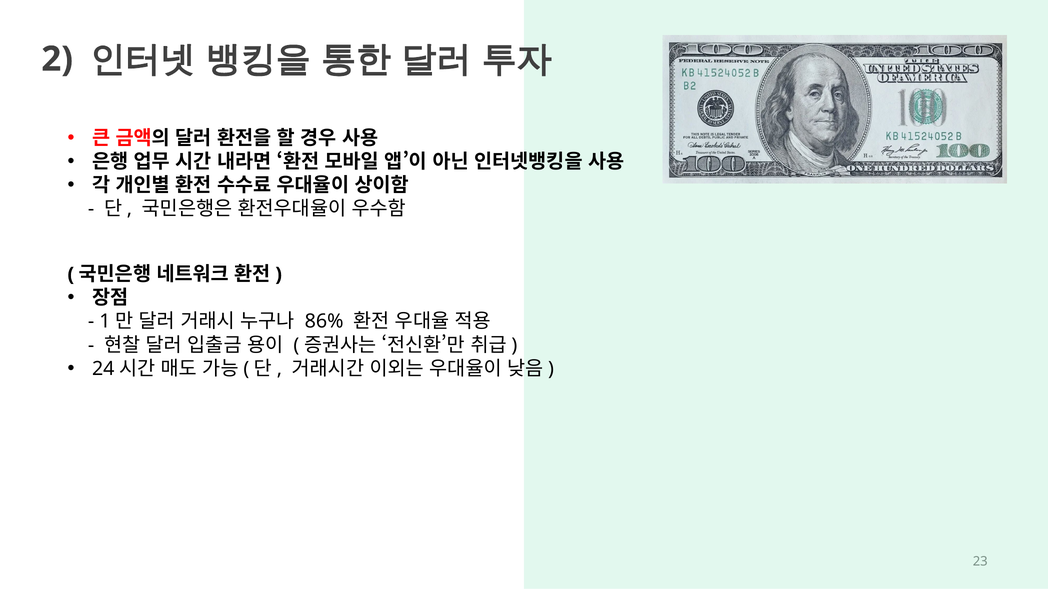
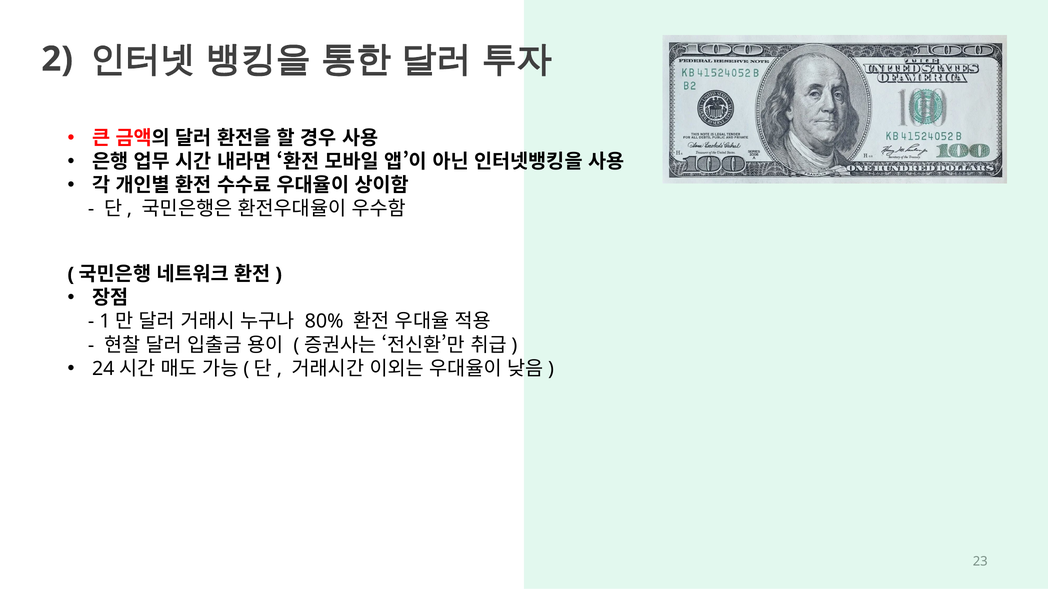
86%: 86% -> 80% (324, 322)
